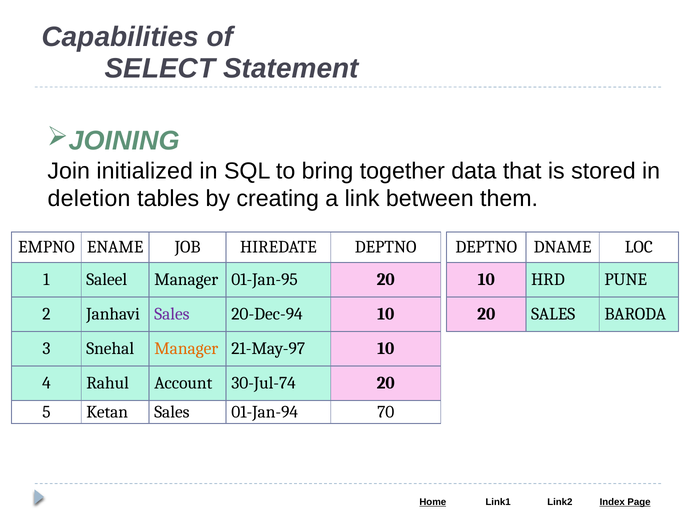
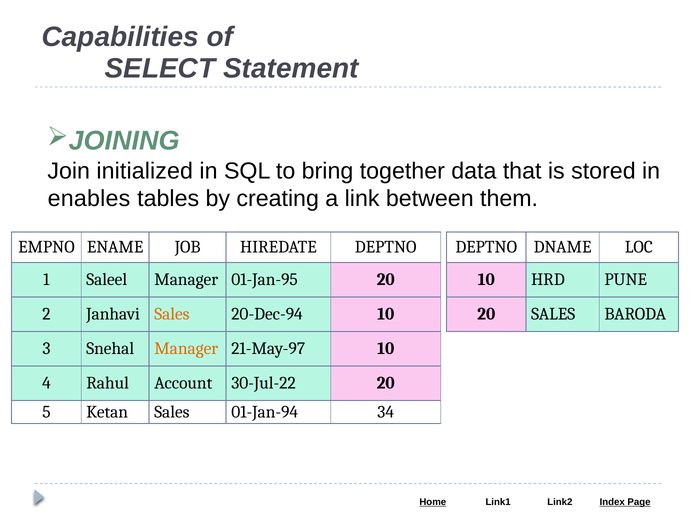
deletion: deletion -> enables (89, 199)
Sales colour: purple -> orange (172, 314)
30-Jul-74: 30-Jul-74 -> 30-Jul-22 (264, 383)
70: 70 -> 34 (386, 412)
